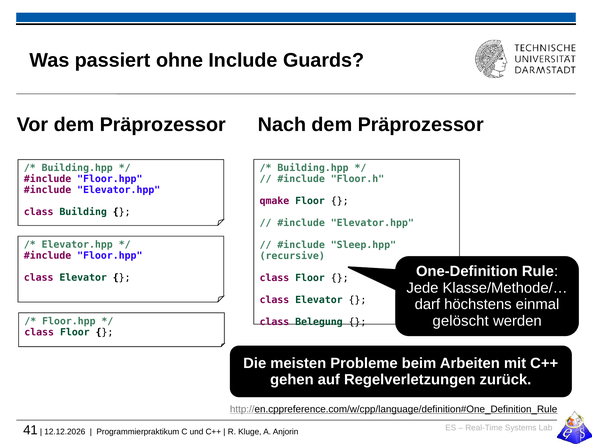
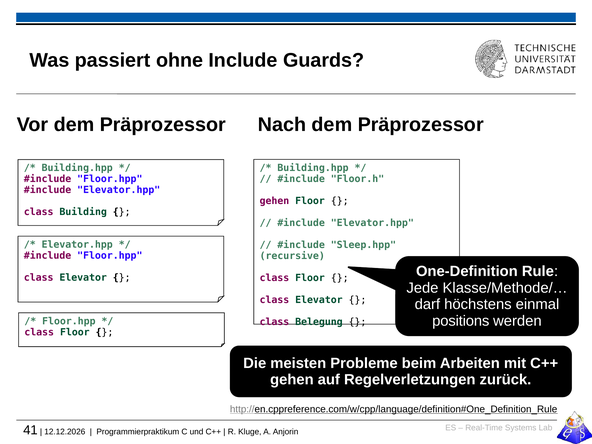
qmake: qmake -> gehen (274, 201)
gelöscht: gelöscht -> positions (461, 321)
